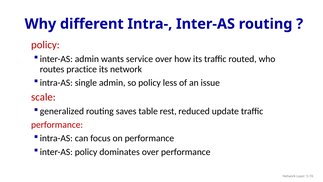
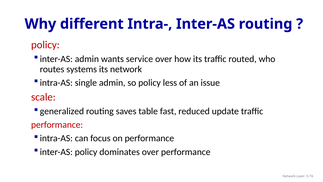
practice: practice -> systems (82, 69)
rest: rest -> fast (168, 111)
